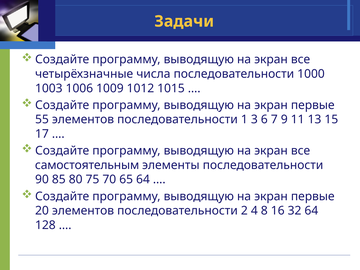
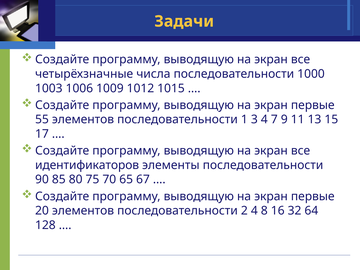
3 6: 6 -> 4 (264, 120)
самостоятельным: самостоятельным -> идентификаторов (87, 165)
65 64: 64 -> 67 (143, 180)
